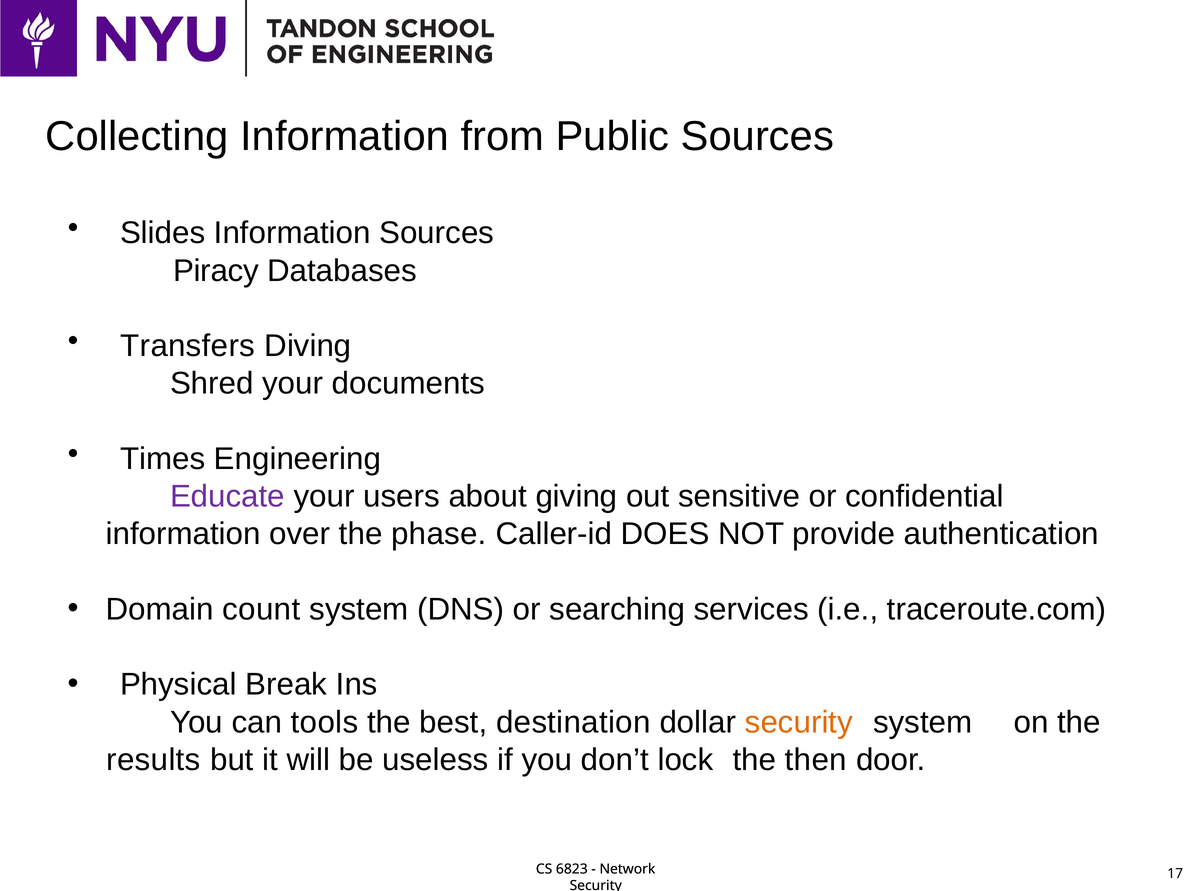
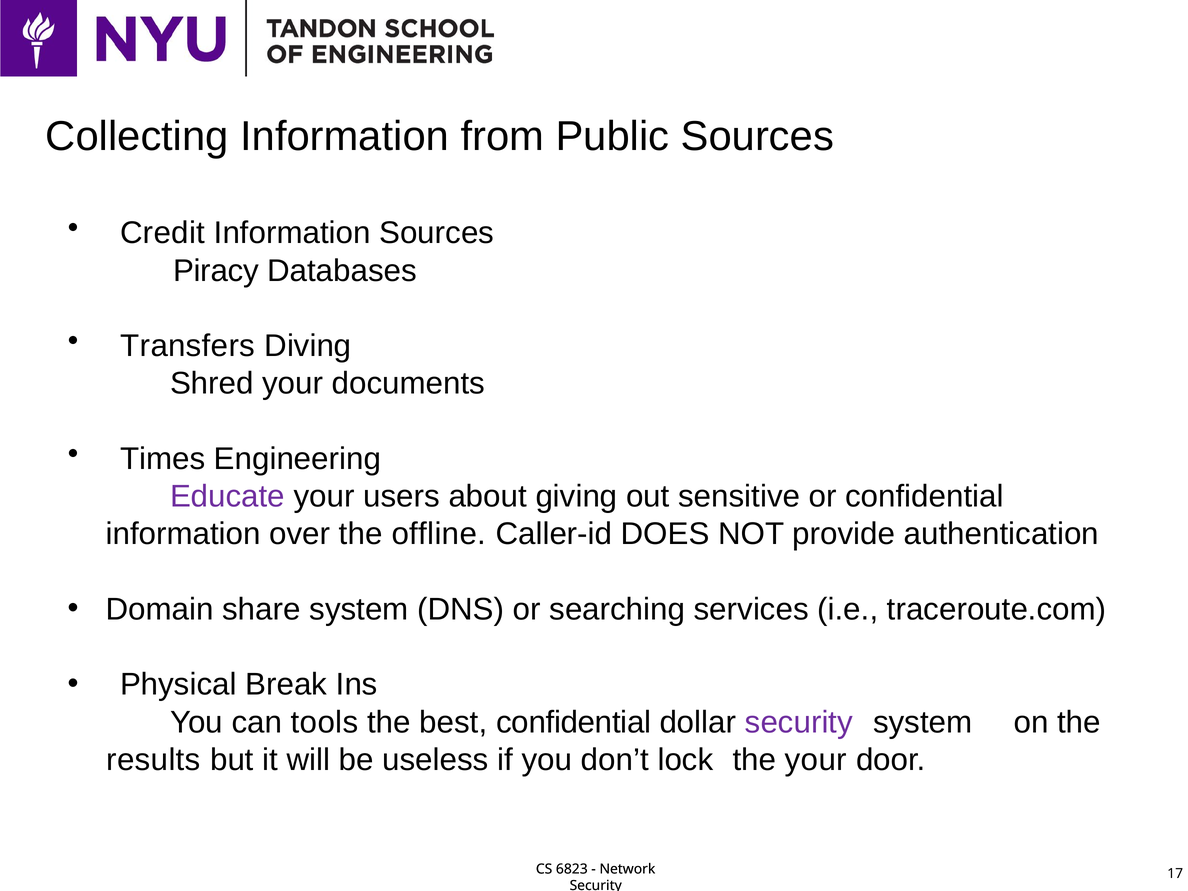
Slides: Slides -> Credit (163, 233)
phase: phase -> offline (439, 534)
count: count -> share (261, 609)
best destination: destination -> confidential (574, 722)
security colour: orange -> purple (799, 722)
the then: then -> your (816, 760)
